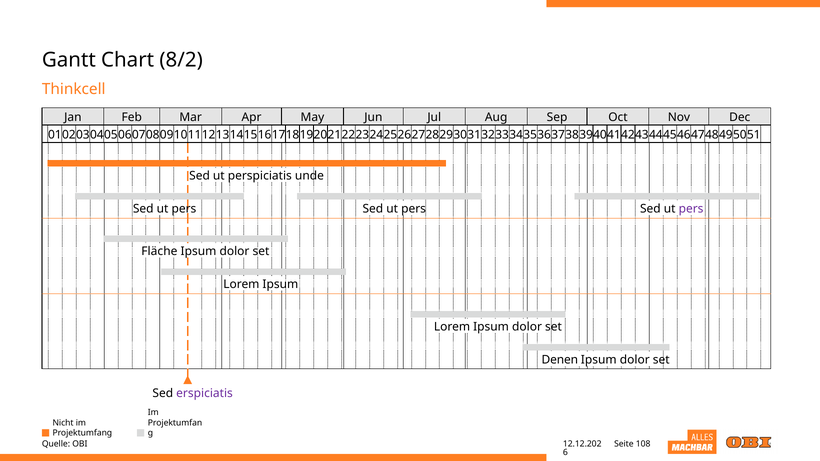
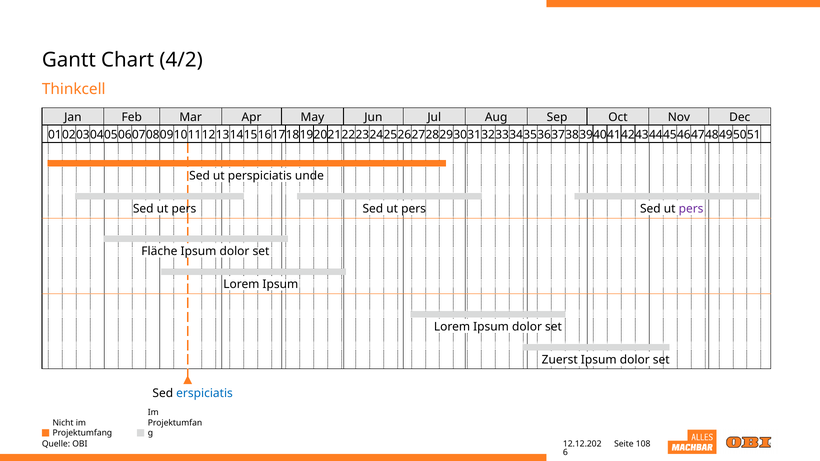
8/2: 8/2 -> 4/2 (181, 60)
Denen: Denen -> Zuerst (560, 360)
erspiciatis colour: purple -> blue (205, 393)
